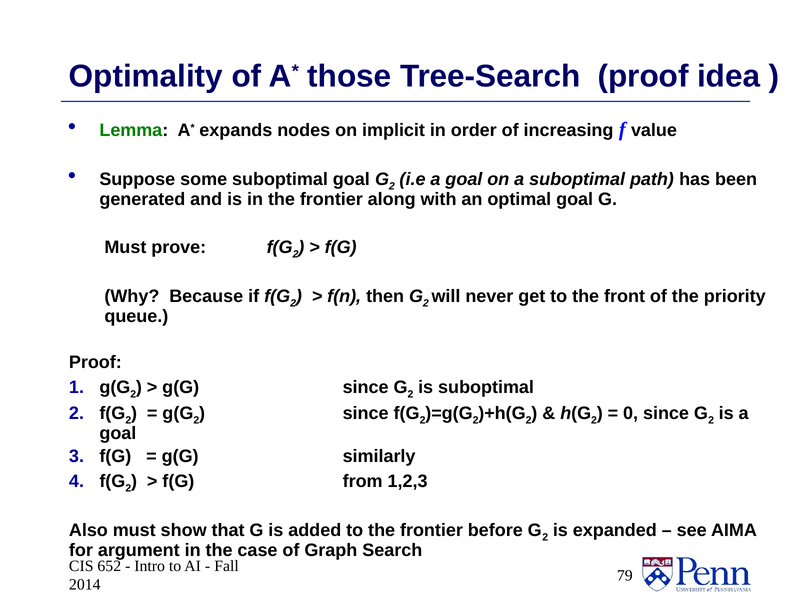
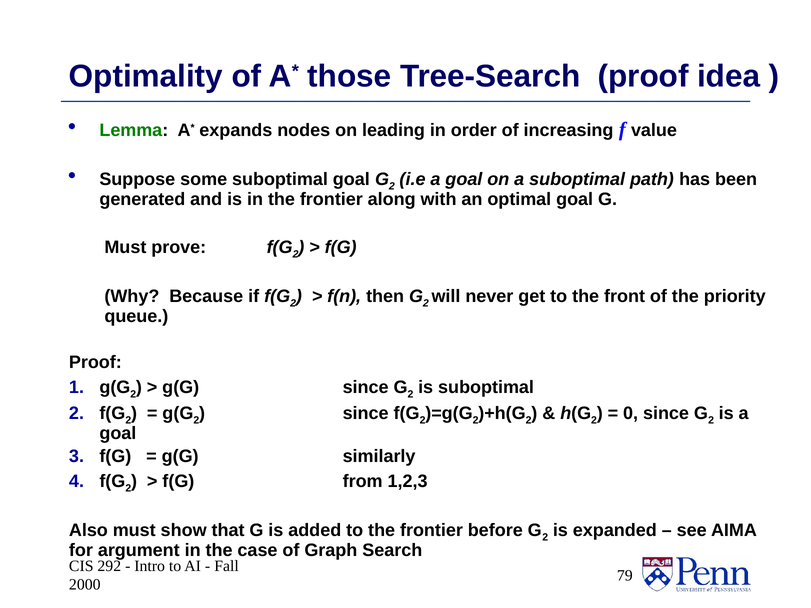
implicit: implicit -> leading (394, 131)
652: 652 -> 292 (109, 566)
2014: 2014 -> 2000 (85, 585)
